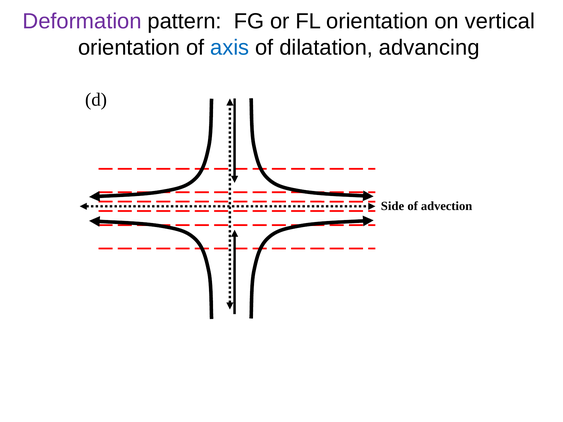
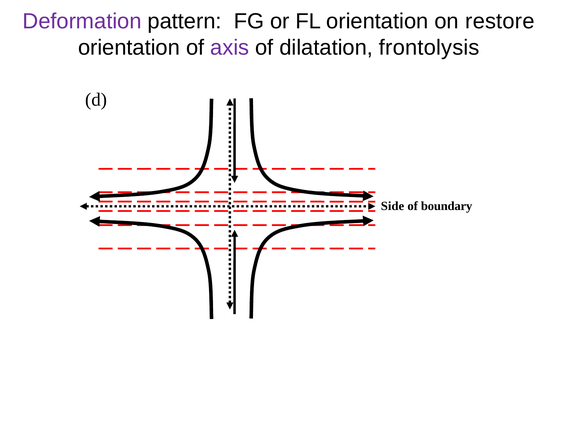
vertical: vertical -> restore (500, 21)
axis colour: blue -> purple (230, 47)
advancing: advancing -> frontolysis (429, 47)
advection: advection -> boundary (447, 206)
